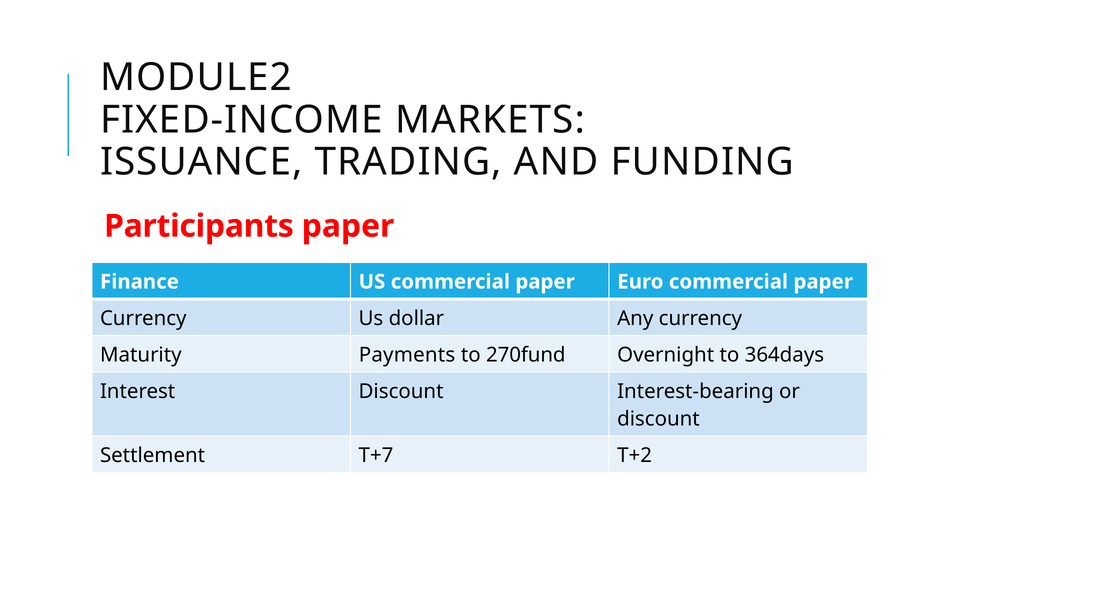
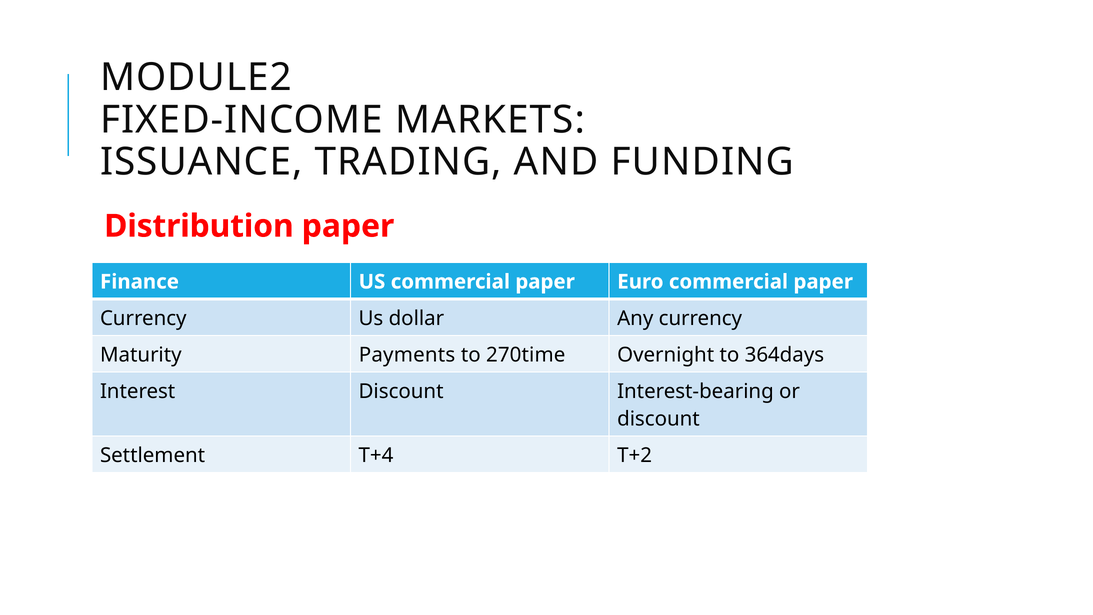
Participants: Participants -> Distribution (199, 226)
270fund: 270fund -> 270time (526, 355)
T+7: T+7 -> T+4 (376, 455)
